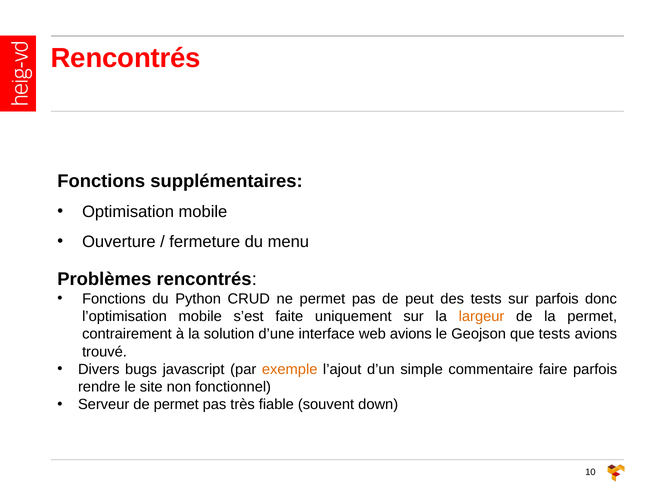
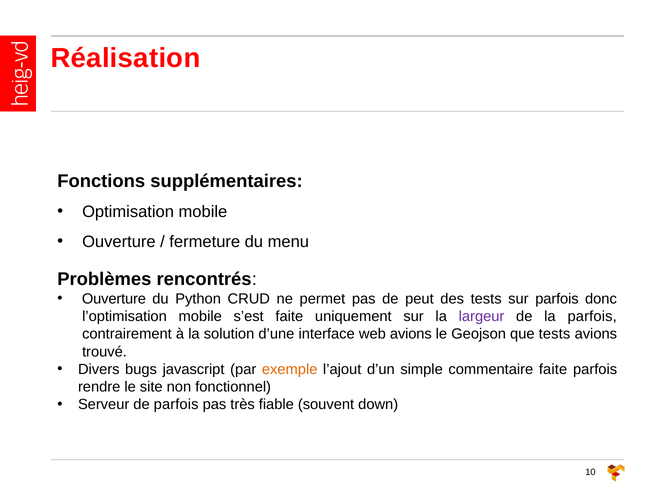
Rencontrés: Rencontrés -> Réalisation (126, 58)
Fonctions: Fonctions -> Ouverture (114, 299)
largeur colour: orange -> purple (482, 317)
la permet: permet -> parfois (592, 317)
commentaire faire: faire -> faite (553, 370)
de permet: permet -> parfois (176, 405)
